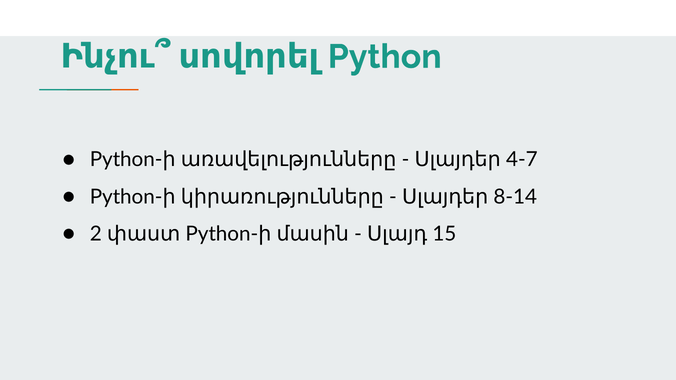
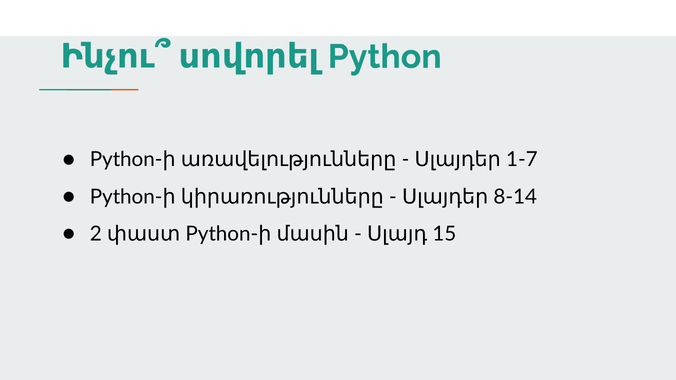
4-7: 4-7 -> 1-7 (522, 160)
